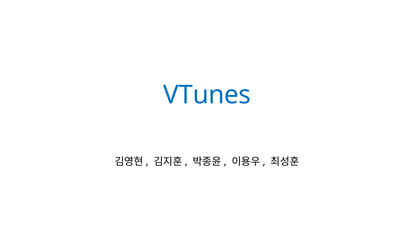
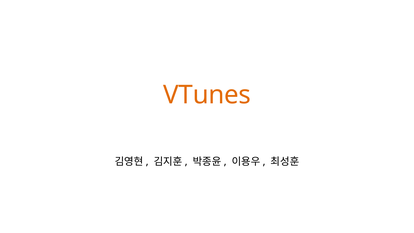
VTunes colour: blue -> orange (207, 95)
